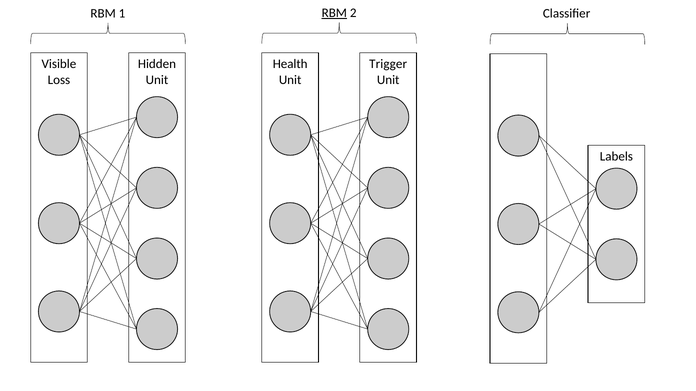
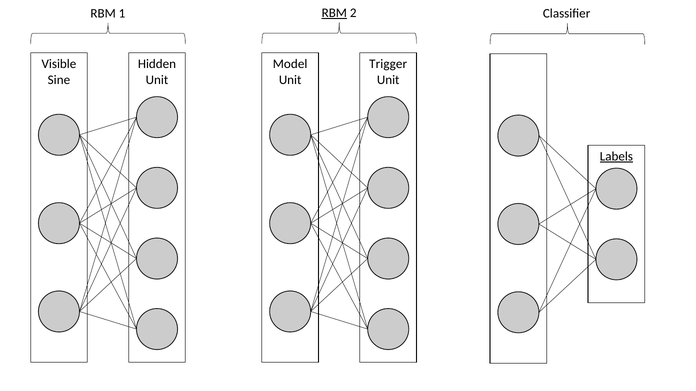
Health: Health -> Model (290, 64)
Loss: Loss -> Sine (59, 80)
Labels underline: none -> present (616, 157)
